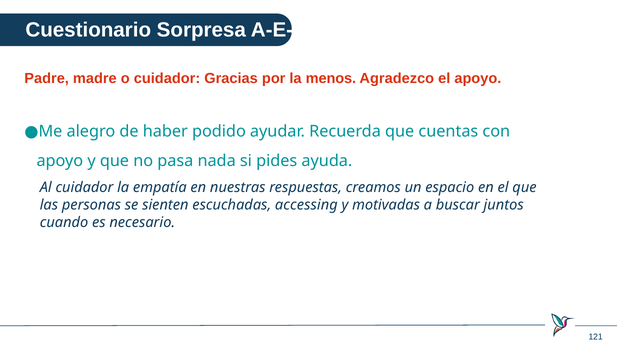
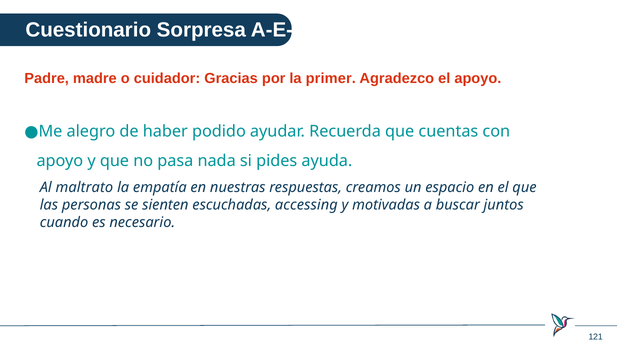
menos: menos -> primer (331, 78)
Al cuidador: cuidador -> maltrato (84, 188)
